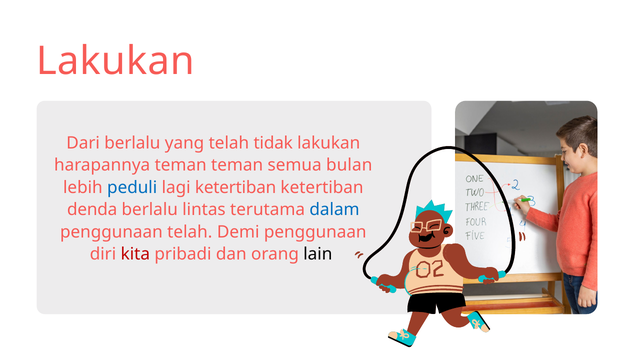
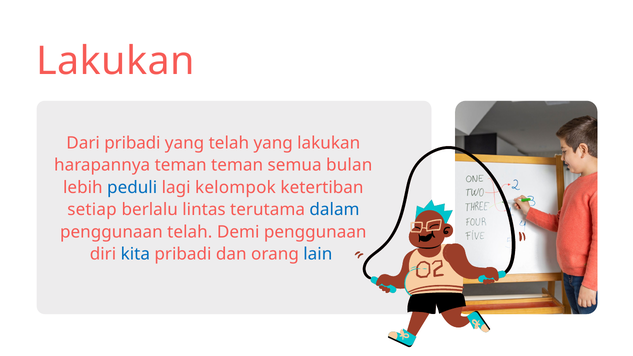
Dari berlalu: berlalu -> pribadi (132, 143)
telah tidak: tidak -> yang (273, 143)
lagi ketertiban: ketertiban -> kelompok (235, 187)
denda: denda -> setiap (92, 210)
kita colour: red -> blue (135, 254)
lain colour: black -> blue (318, 254)
